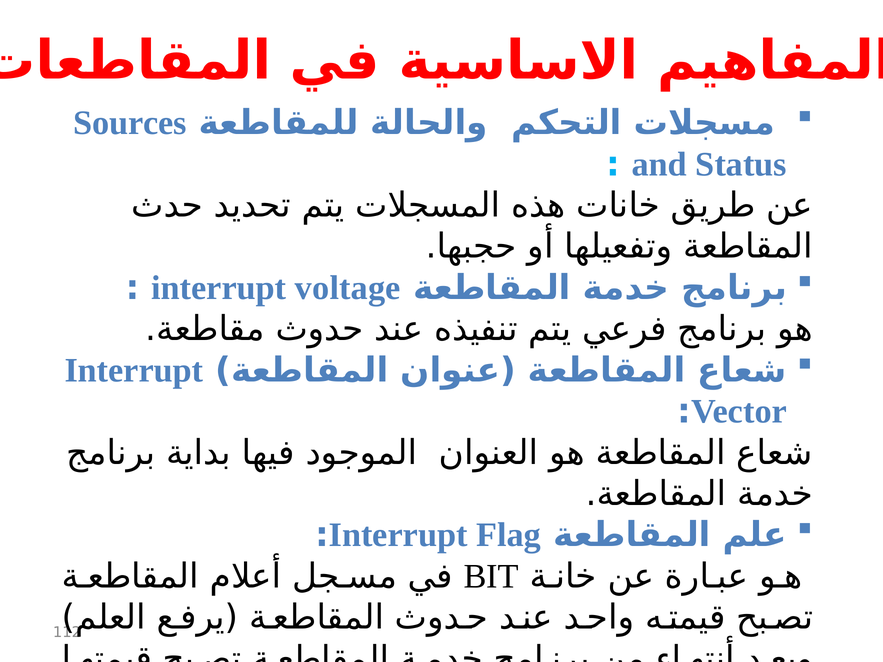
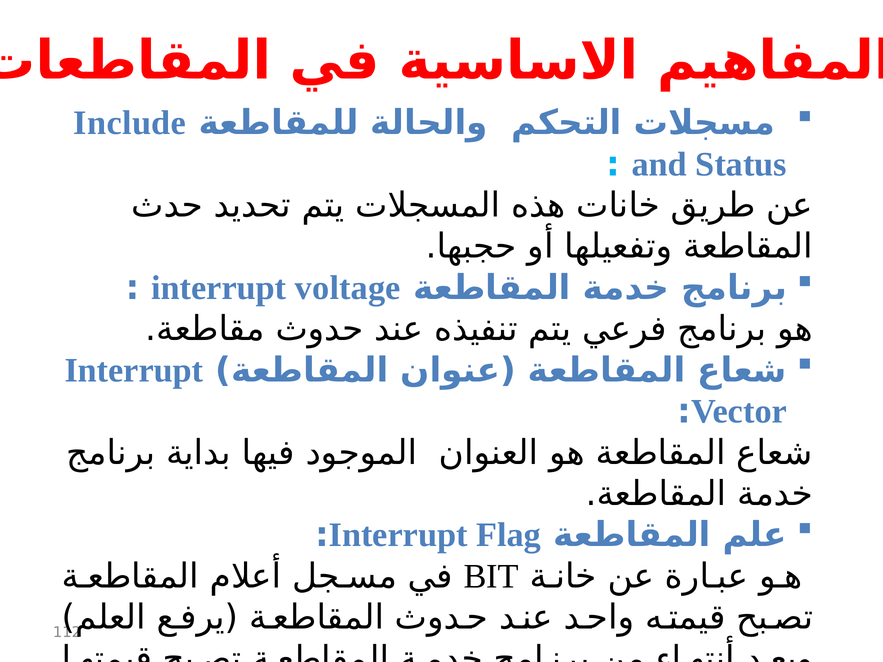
Sources: Sources -> Include (130, 123)
